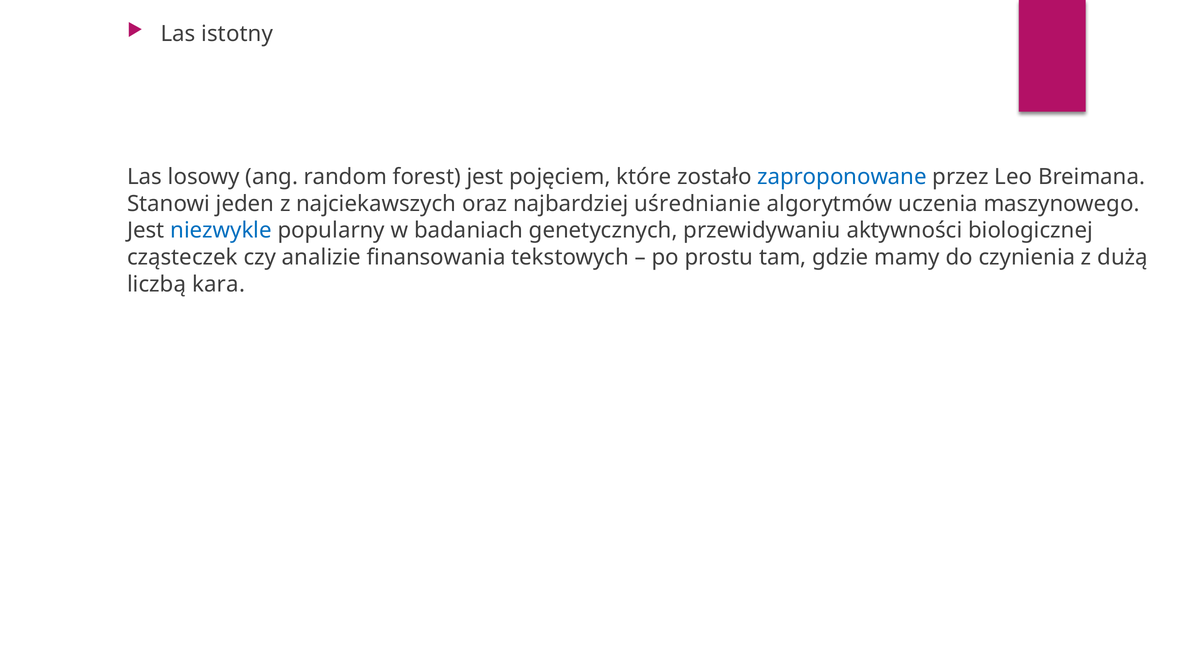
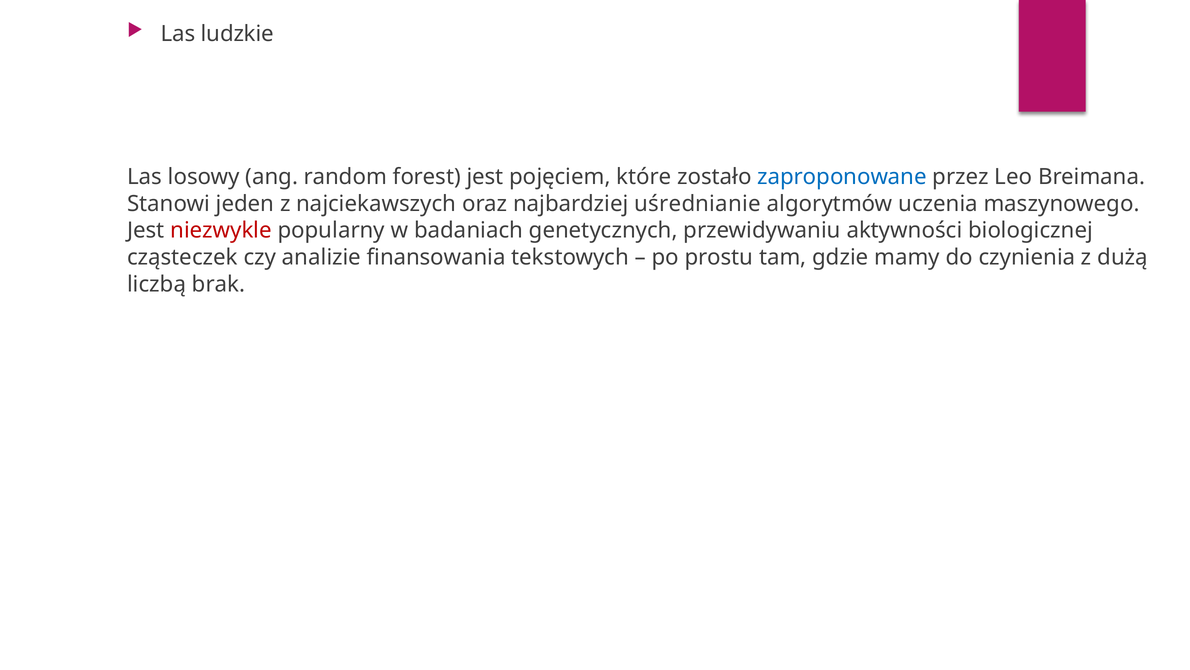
istotny: istotny -> ludzkie (237, 34)
niezwykle colour: blue -> red (221, 230)
kara: kara -> brak (219, 284)
